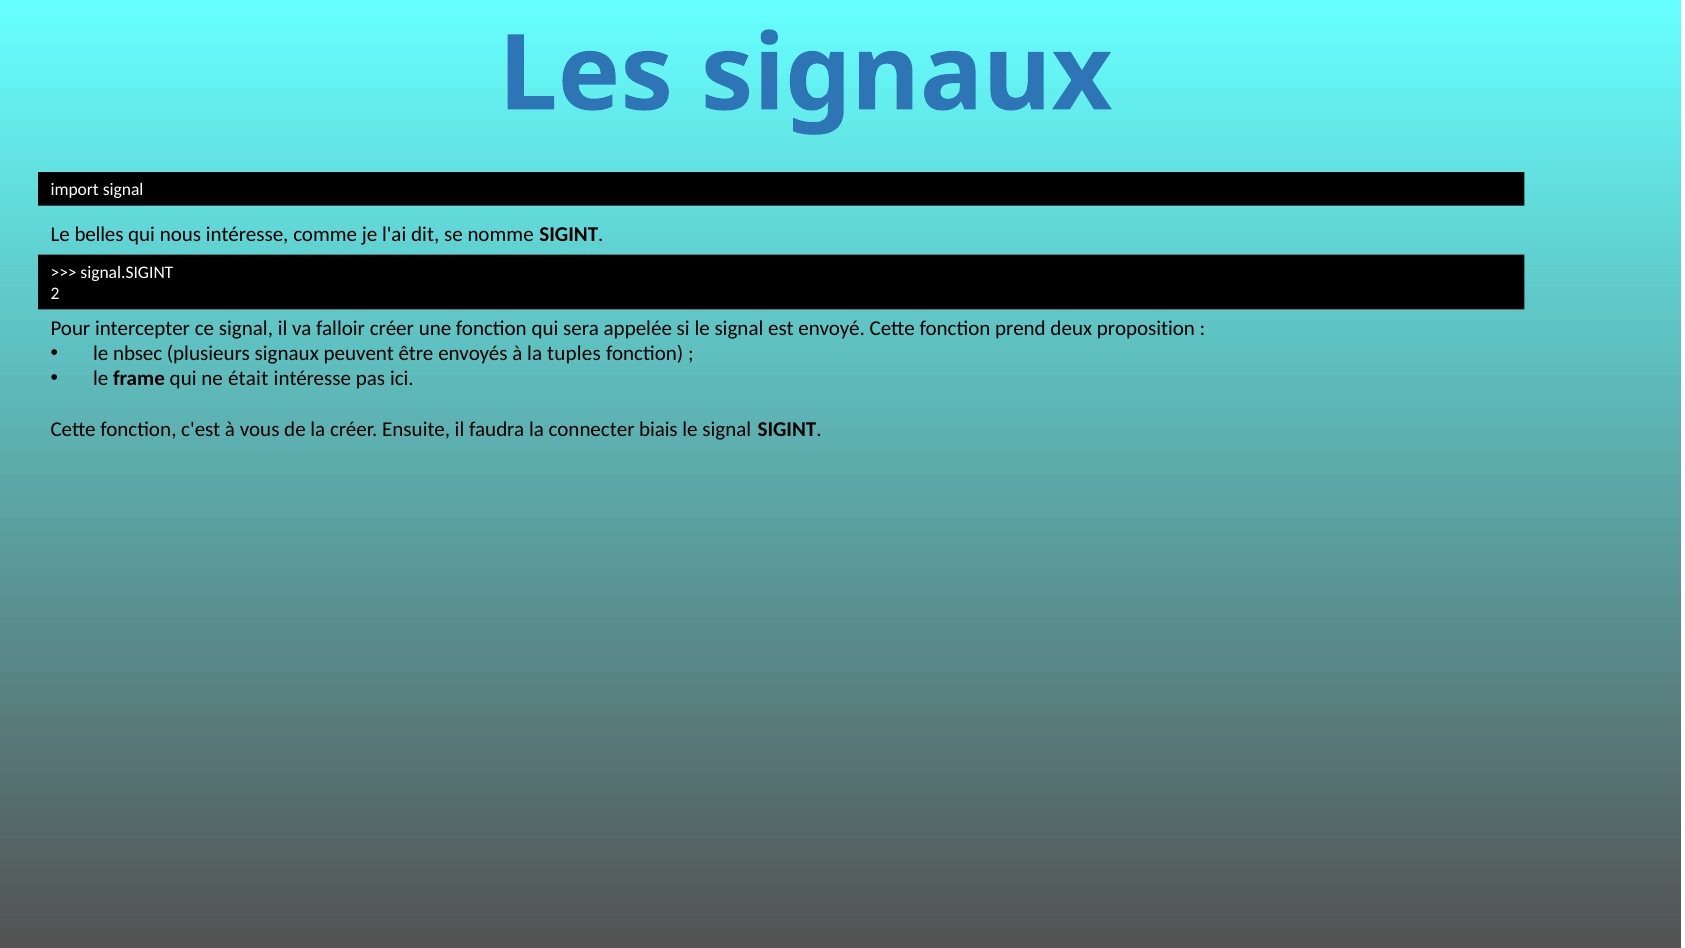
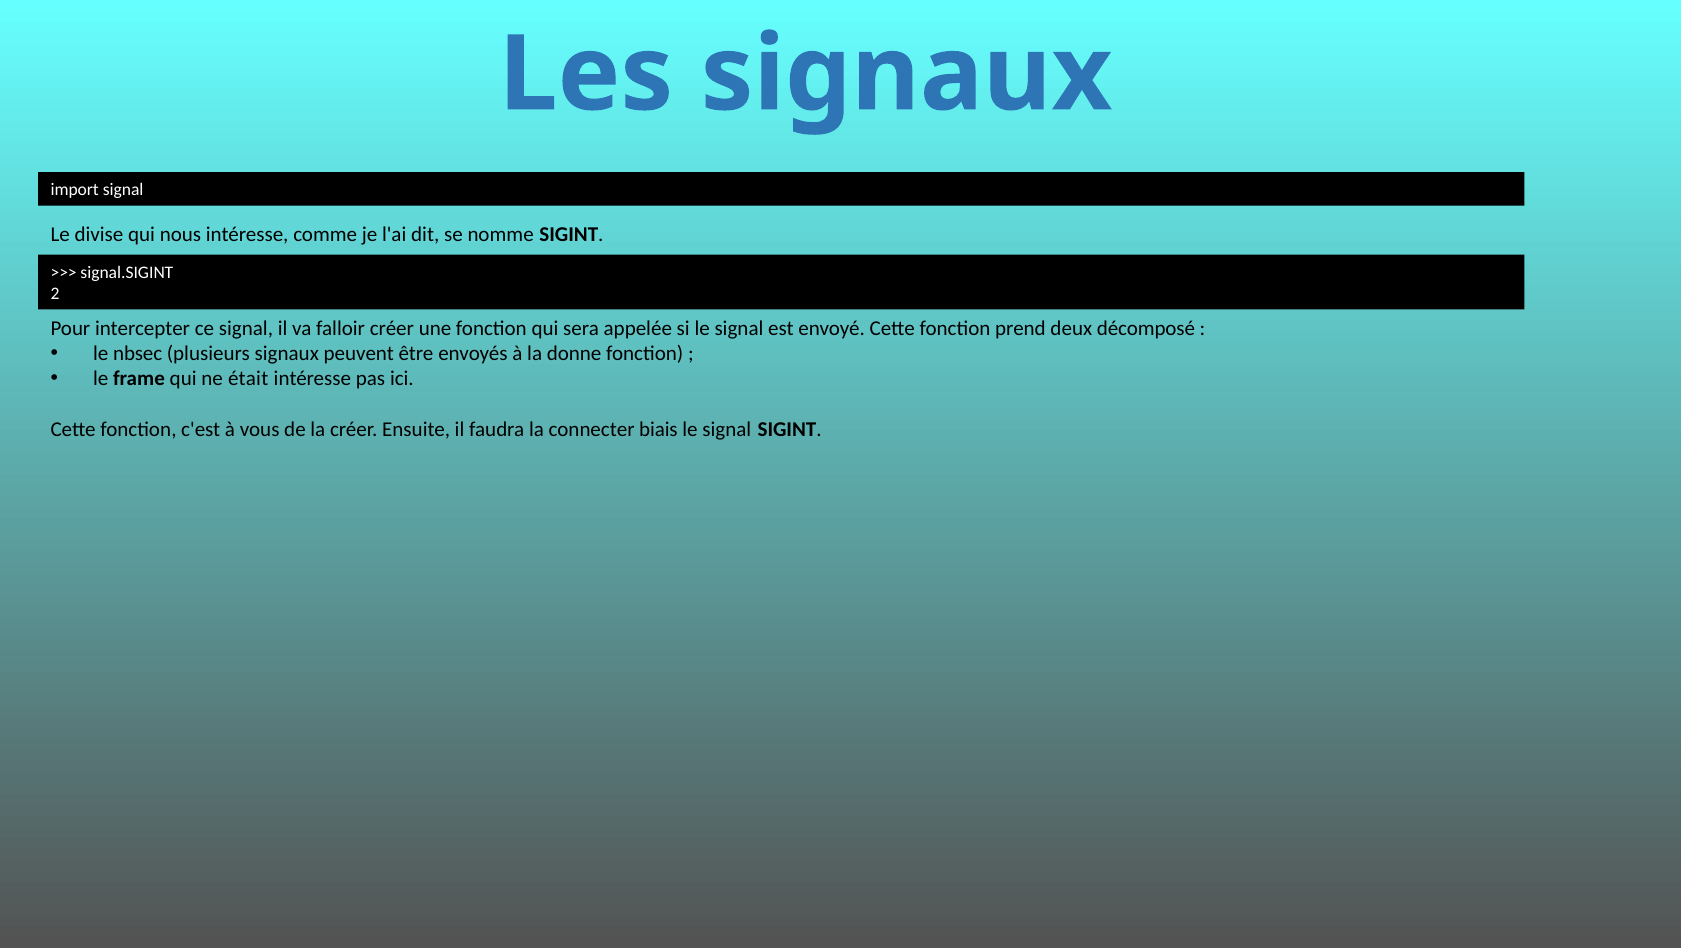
belles: belles -> divise (99, 235)
proposition: proposition -> décomposé (1146, 328)
tuples: tuples -> donne (574, 353)
